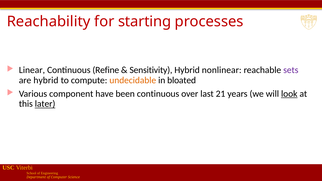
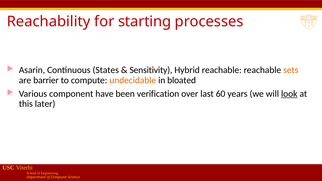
Linear: Linear -> Asarin (32, 70)
Refine: Refine -> States (106, 70)
Hybrid nonlinear: nonlinear -> reachable (222, 70)
sets colour: purple -> orange (291, 70)
are hybrid: hybrid -> barrier (46, 80)
been continuous: continuous -> verification (158, 94)
21: 21 -> 60 (221, 94)
later underline: present -> none (45, 104)
